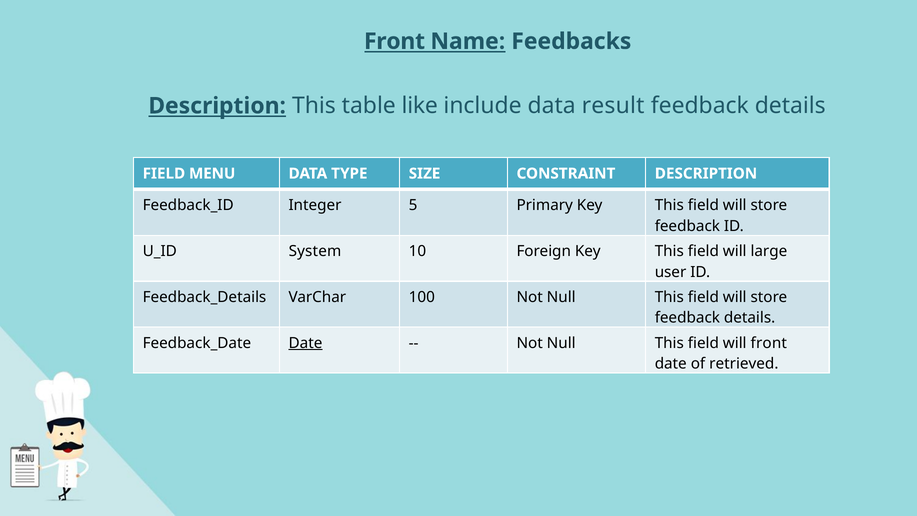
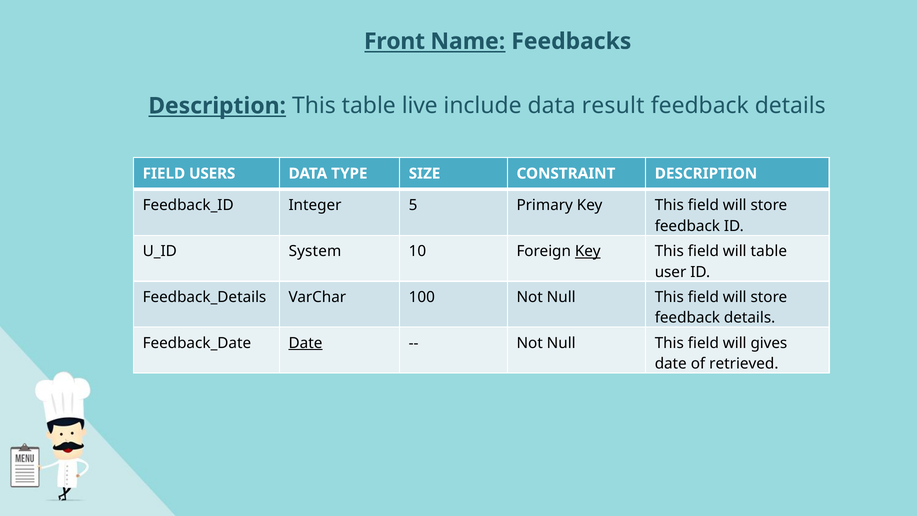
like: like -> live (420, 106)
MENU: MENU -> USERS (212, 174)
Key underline: none -> present (588, 251)
will large: large -> table (769, 251)
will front: front -> gives (769, 343)
